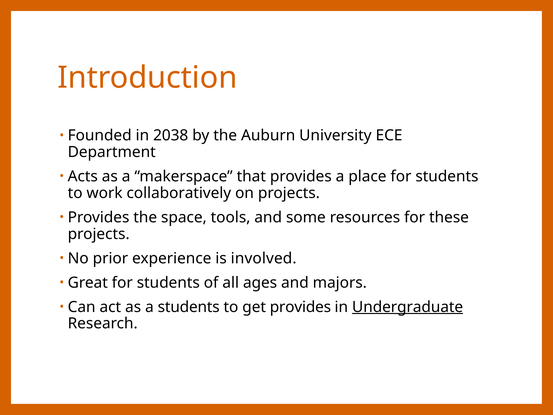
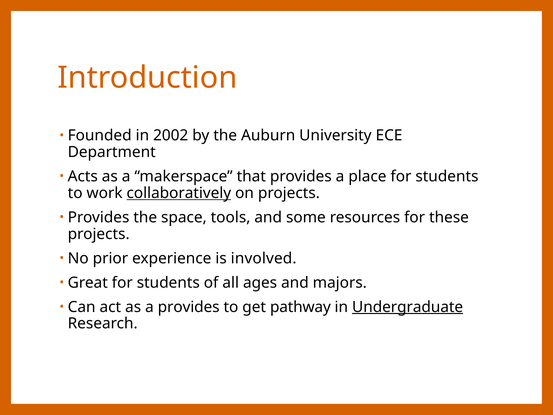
2038: 2038 -> 2002 (171, 135)
collaboratively underline: none -> present (179, 193)
a students: students -> provides (189, 307)
get provides: provides -> pathway (300, 307)
